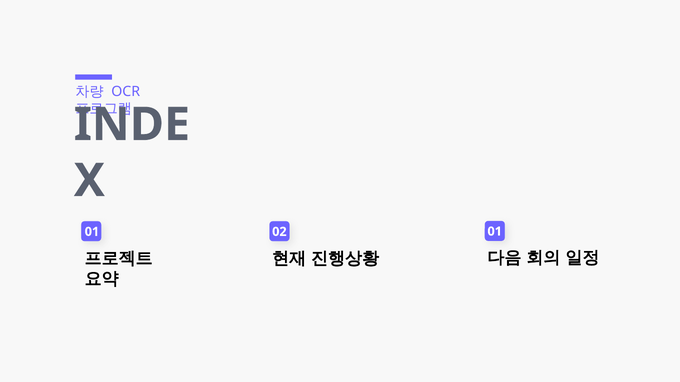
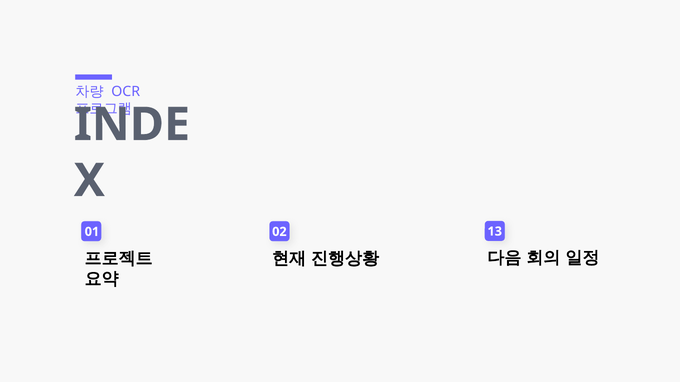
01 01: 01 -> 13 (495, 232)
